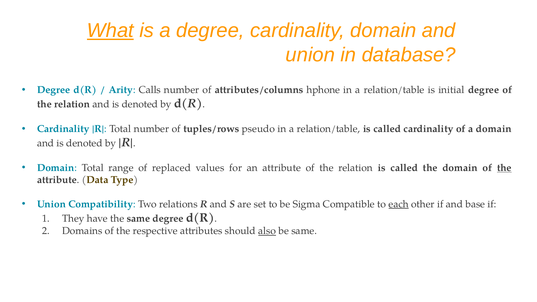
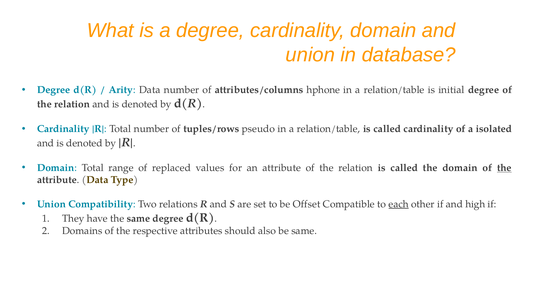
What underline: present -> none (110, 31)
Arity Calls: Calls -> Data (150, 90)
a domain: domain -> isolated (494, 129)
Sigma: Sigma -> Offset (307, 204)
base: base -> high (475, 204)
also underline: present -> none (267, 231)
